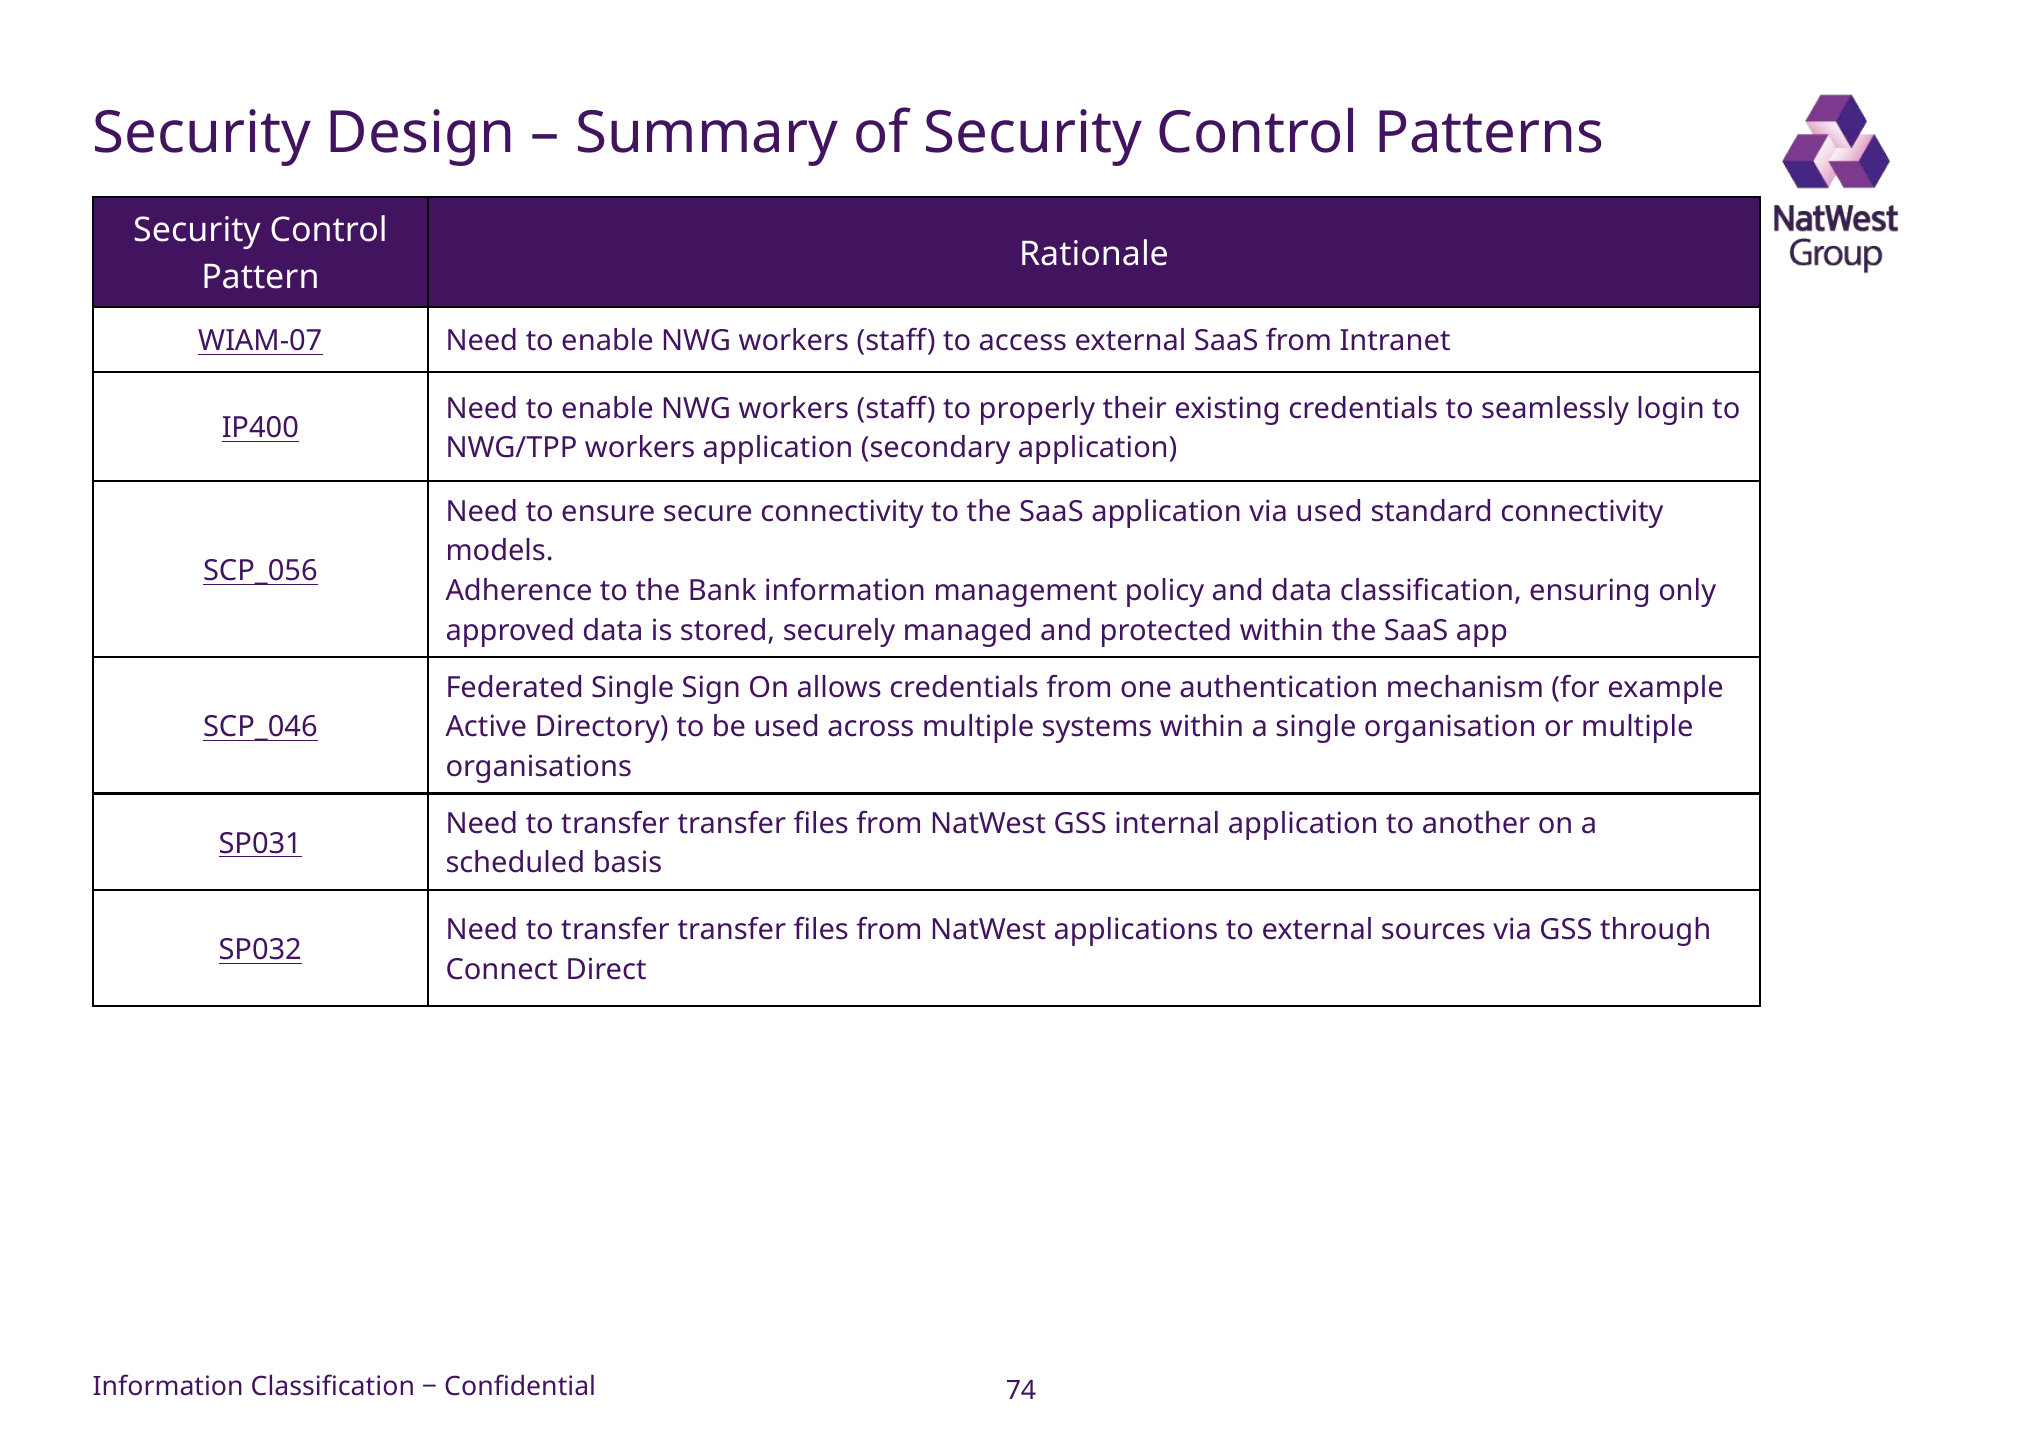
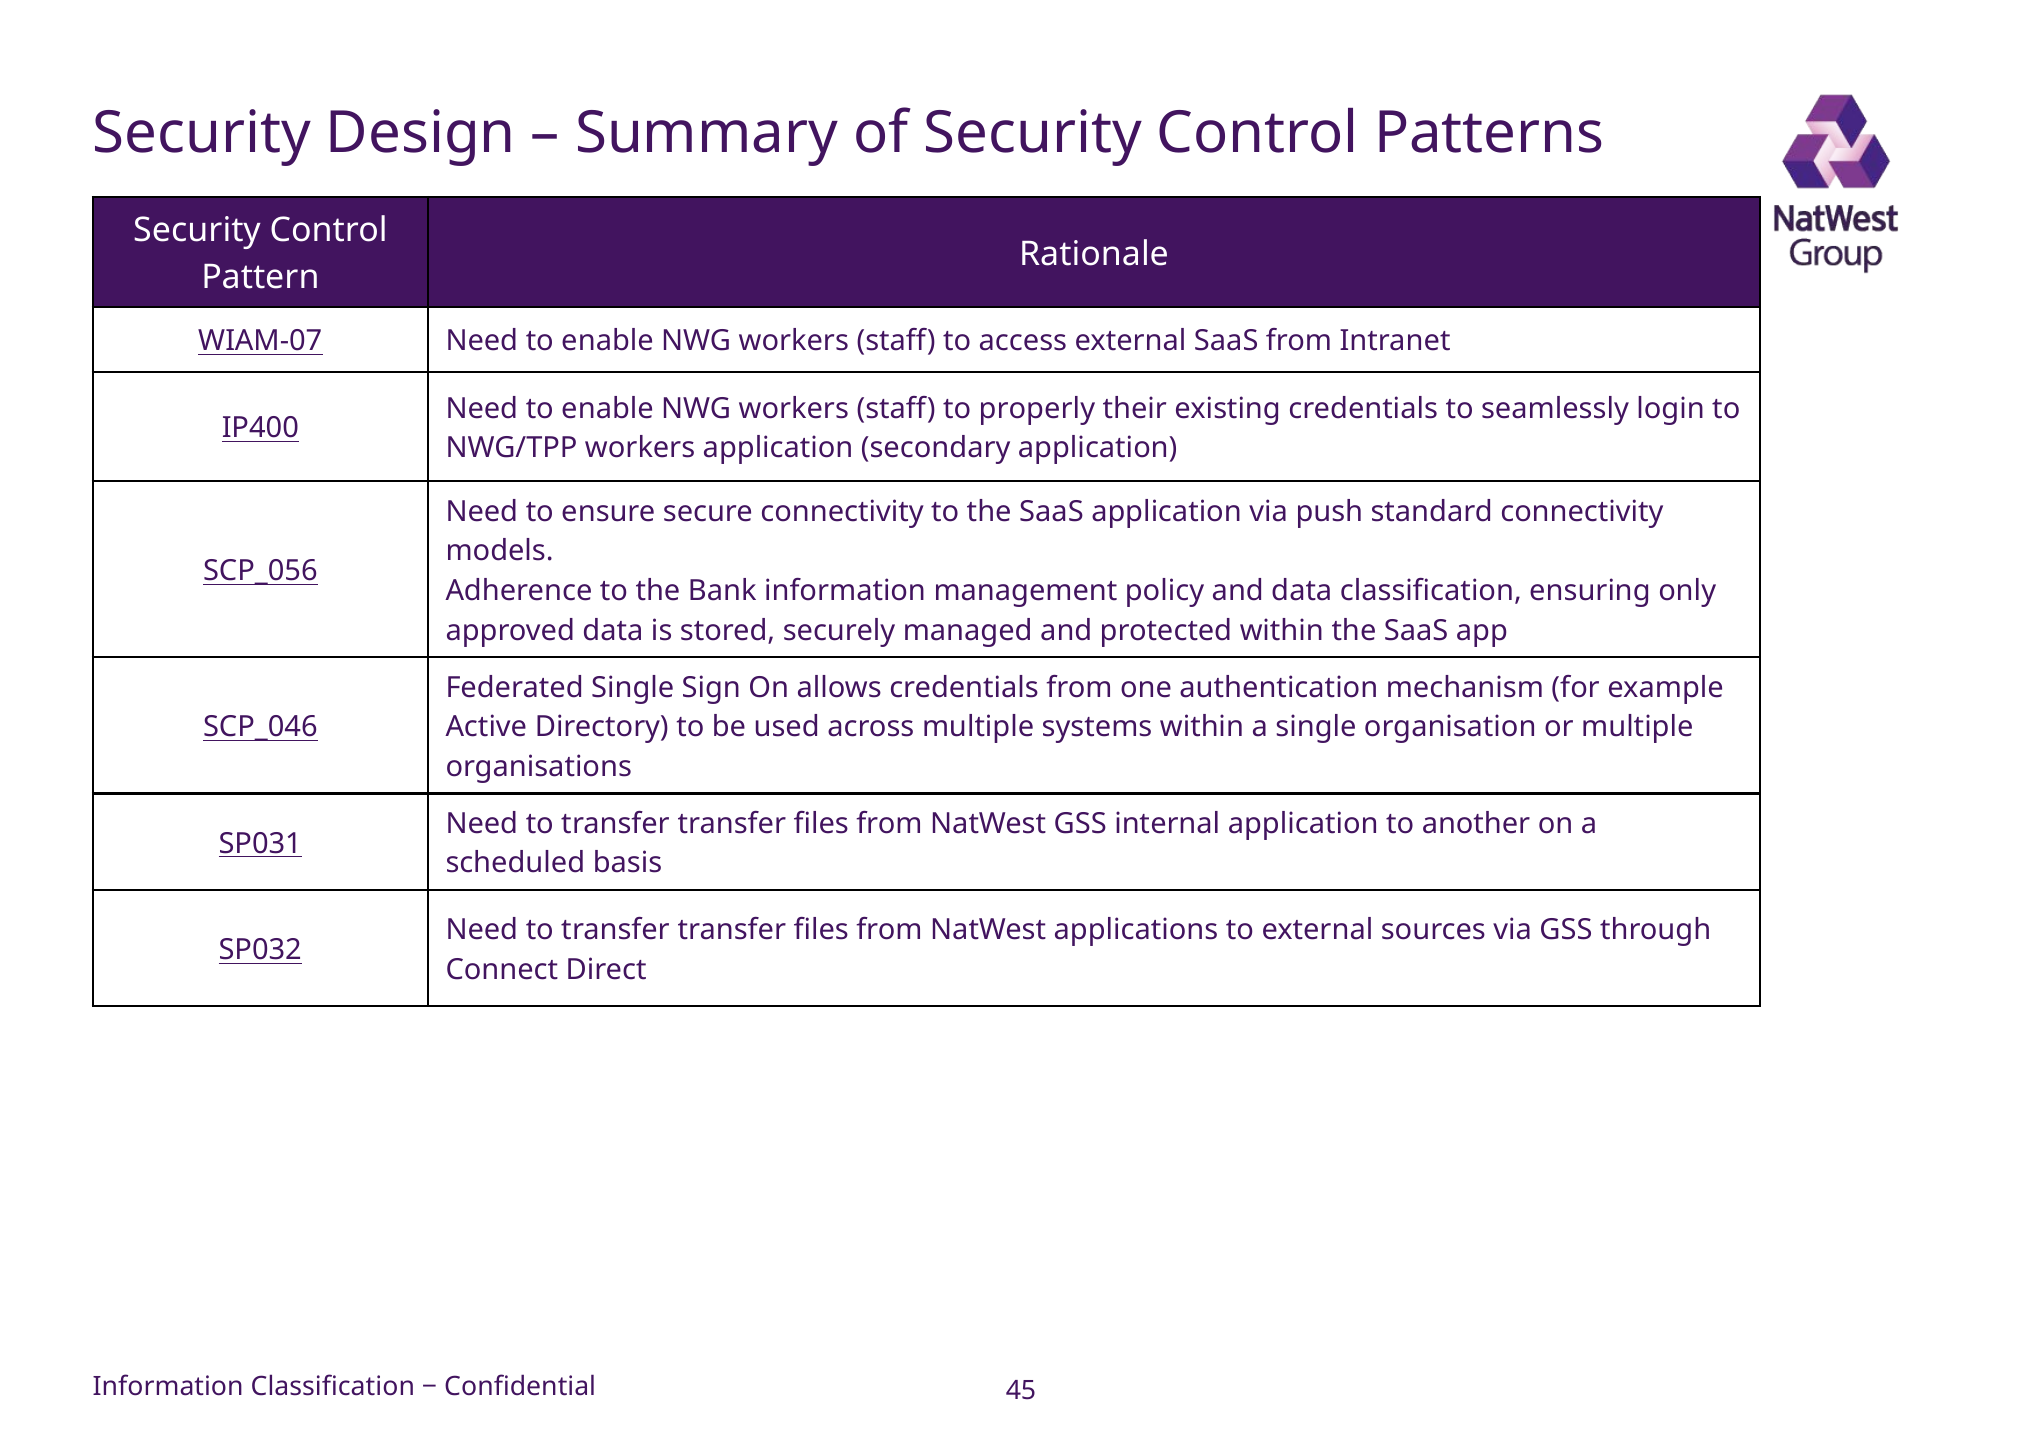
via used: used -> push (1329, 512)
74: 74 -> 45 (1021, 1391)
